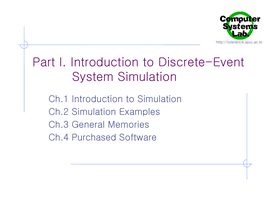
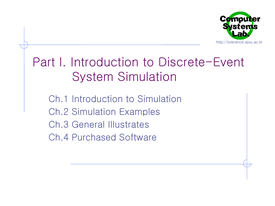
Memories: Memories -> Illustrates (129, 125)
